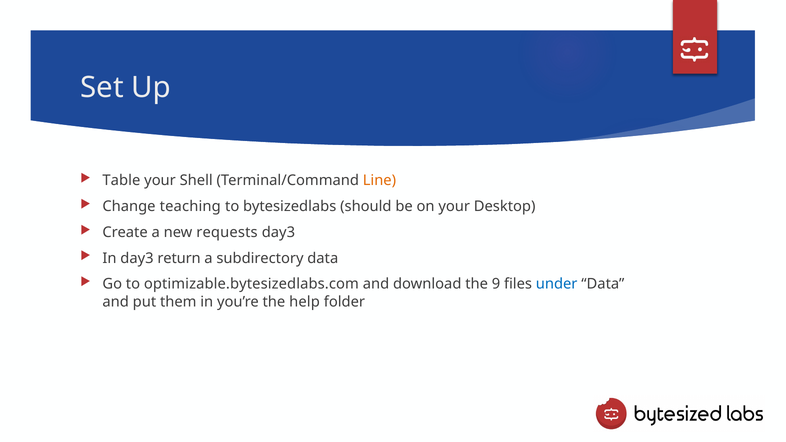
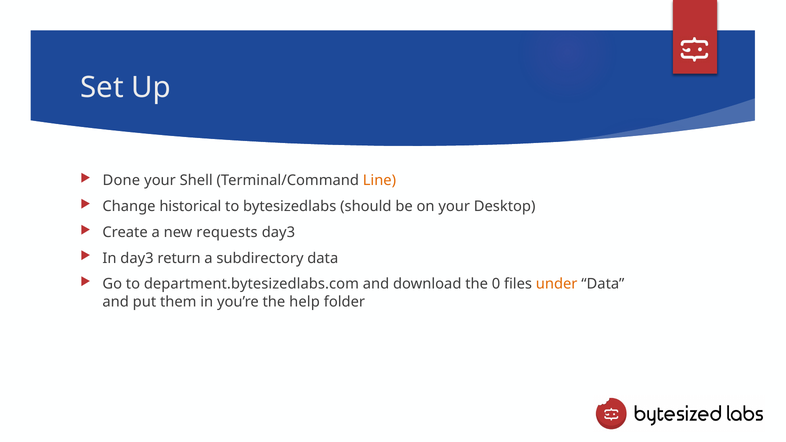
Table: Table -> Done (121, 181)
teaching: teaching -> historical (190, 207)
optimizable.bytesizedlabs.com: optimizable.bytesizedlabs.com -> department.bytesizedlabs.com (251, 284)
9: 9 -> 0 (496, 284)
under colour: blue -> orange (557, 284)
